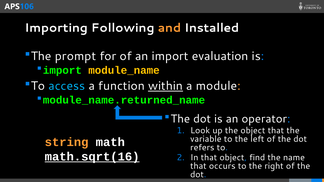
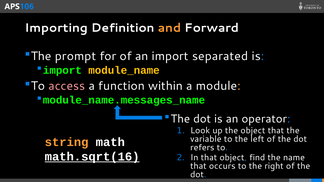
Following: Following -> Definition (123, 28)
Installed: Installed -> Forward (212, 28)
evaluation: evaluation -> separated (220, 56)
access colour: light blue -> pink (67, 86)
within underline: present -> none (166, 86)
module_name.returned_name: module_name.returned_name -> module_name.messages_name (124, 100)
